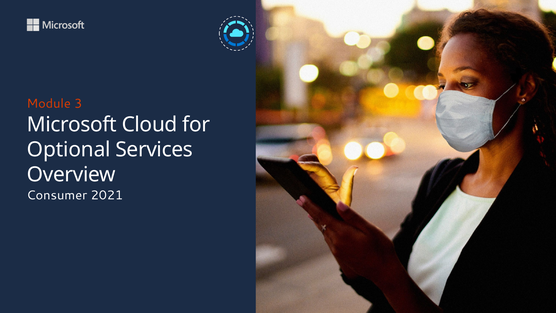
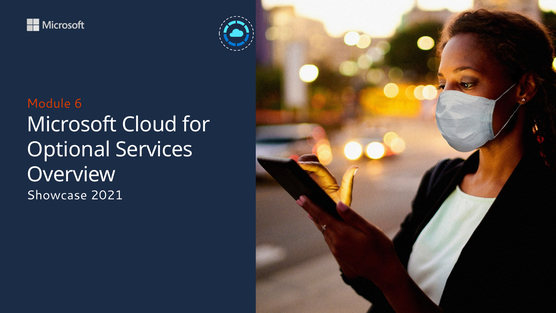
3: 3 -> 6 (78, 104)
Consumer: Consumer -> Showcase (57, 195)
